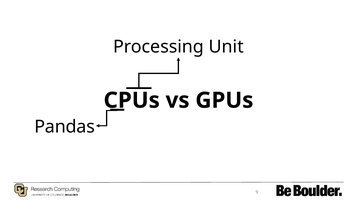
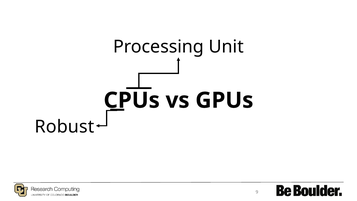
Pandas: Pandas -> Robust (64, 127)
